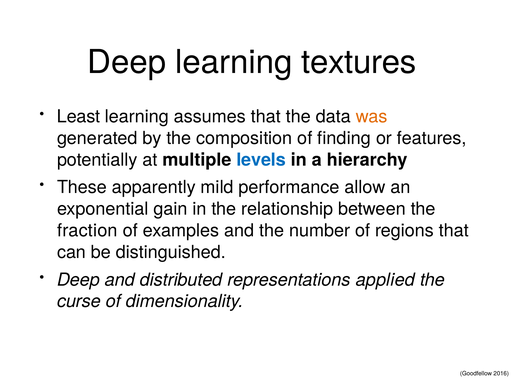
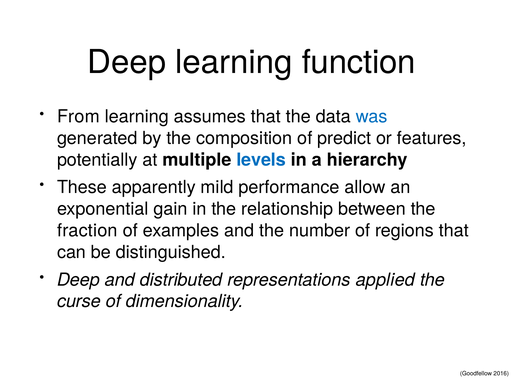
textures: textures -> function (359, 62)
Least: Least -> From (78, 117)
was colour: orange -> blue (372, 117)
finding: finding -> predict (344, 138)
